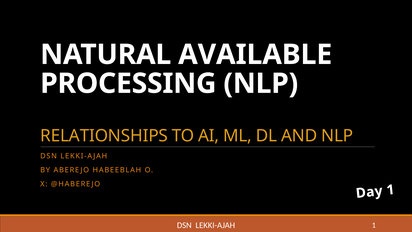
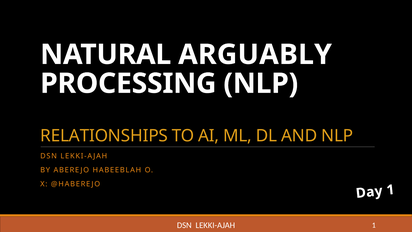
AVAILABLE: AVAILABLE -> ARGUABLY (255, 55)
